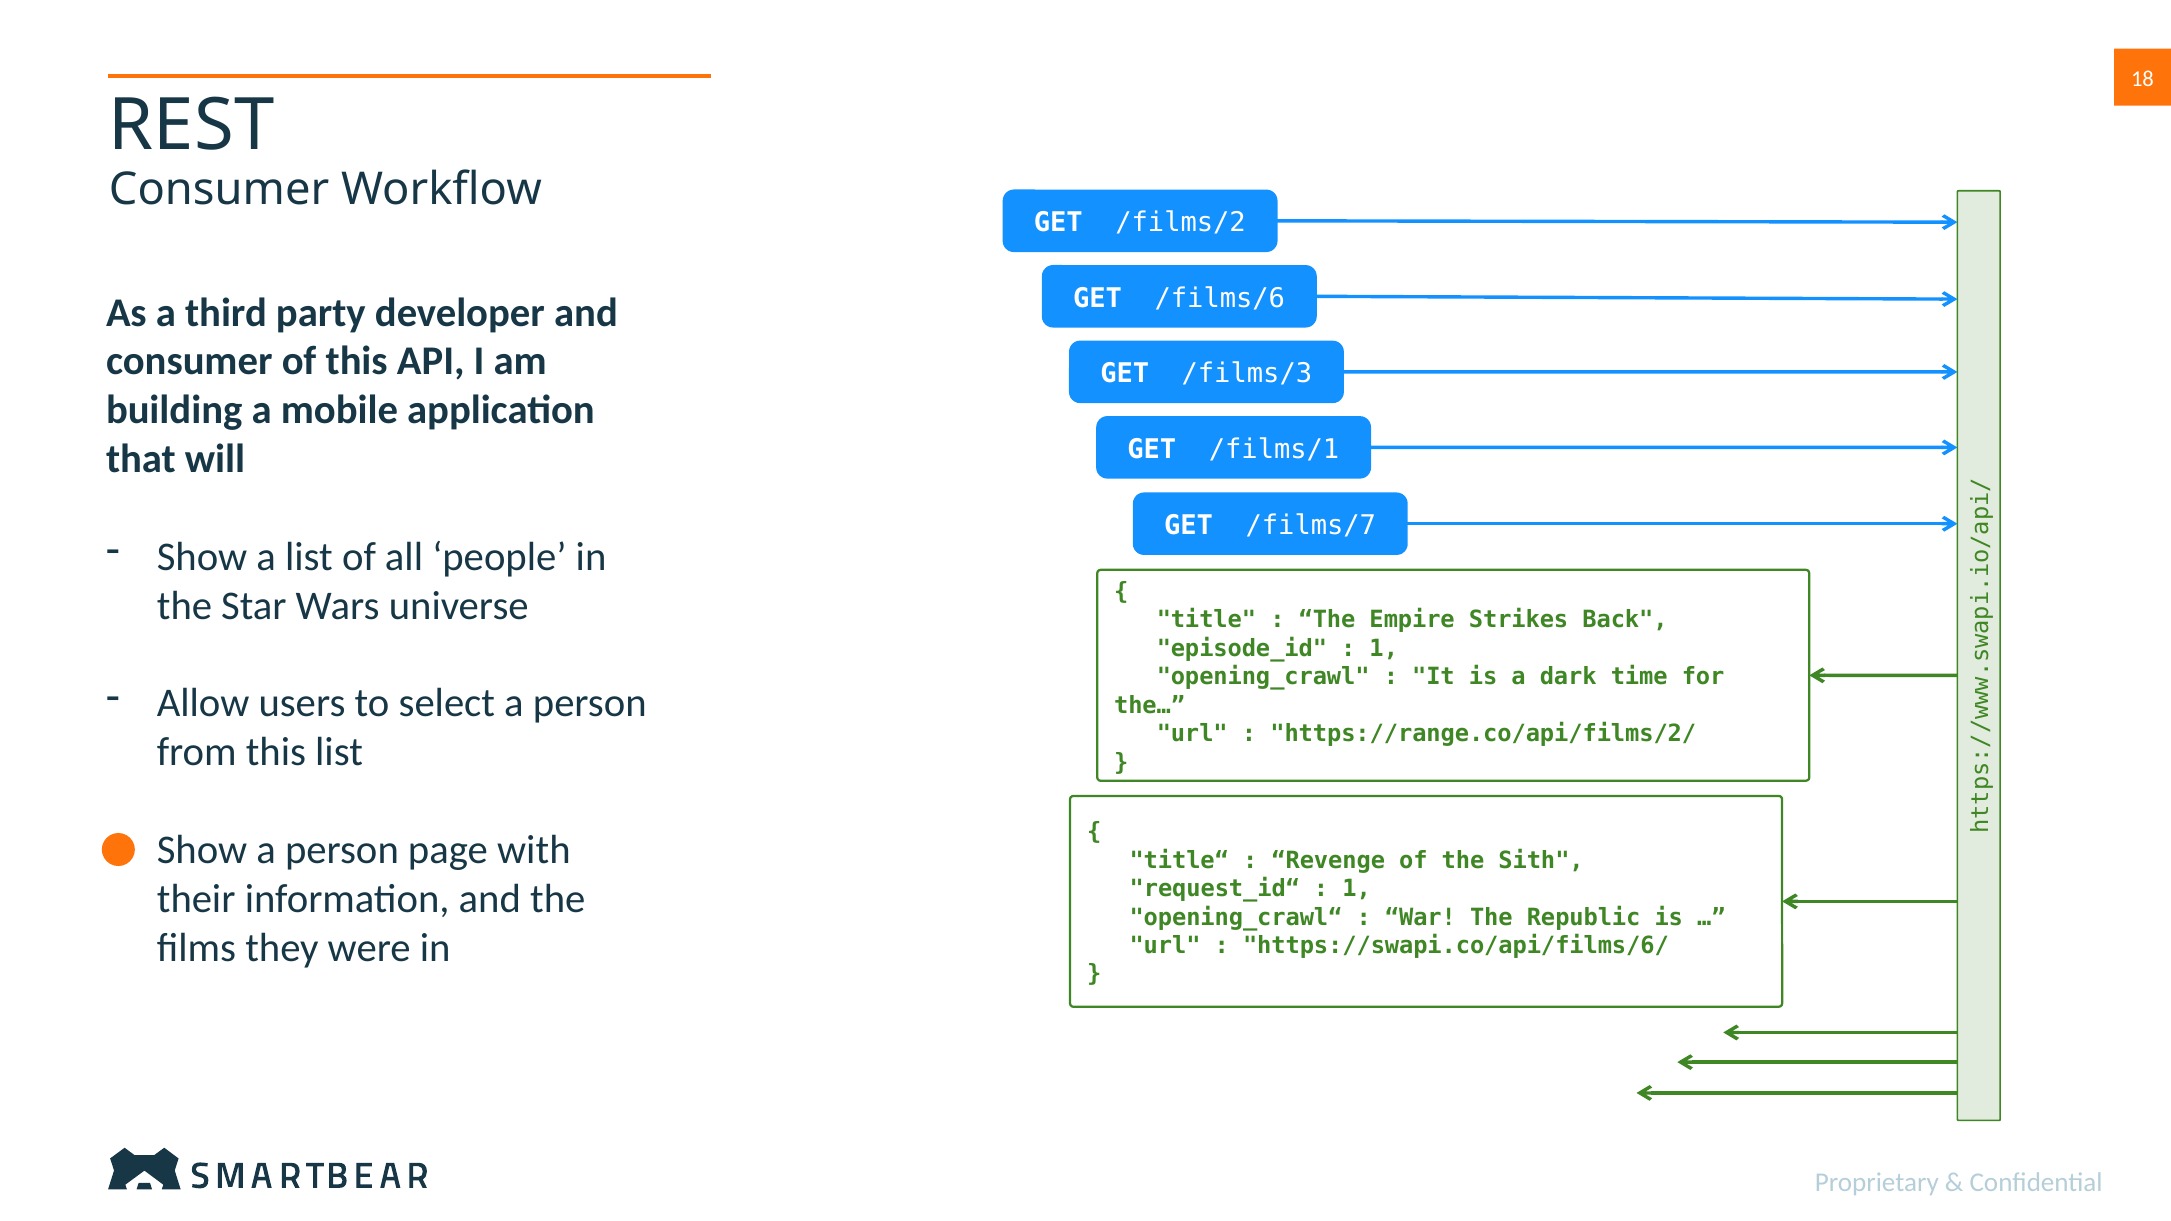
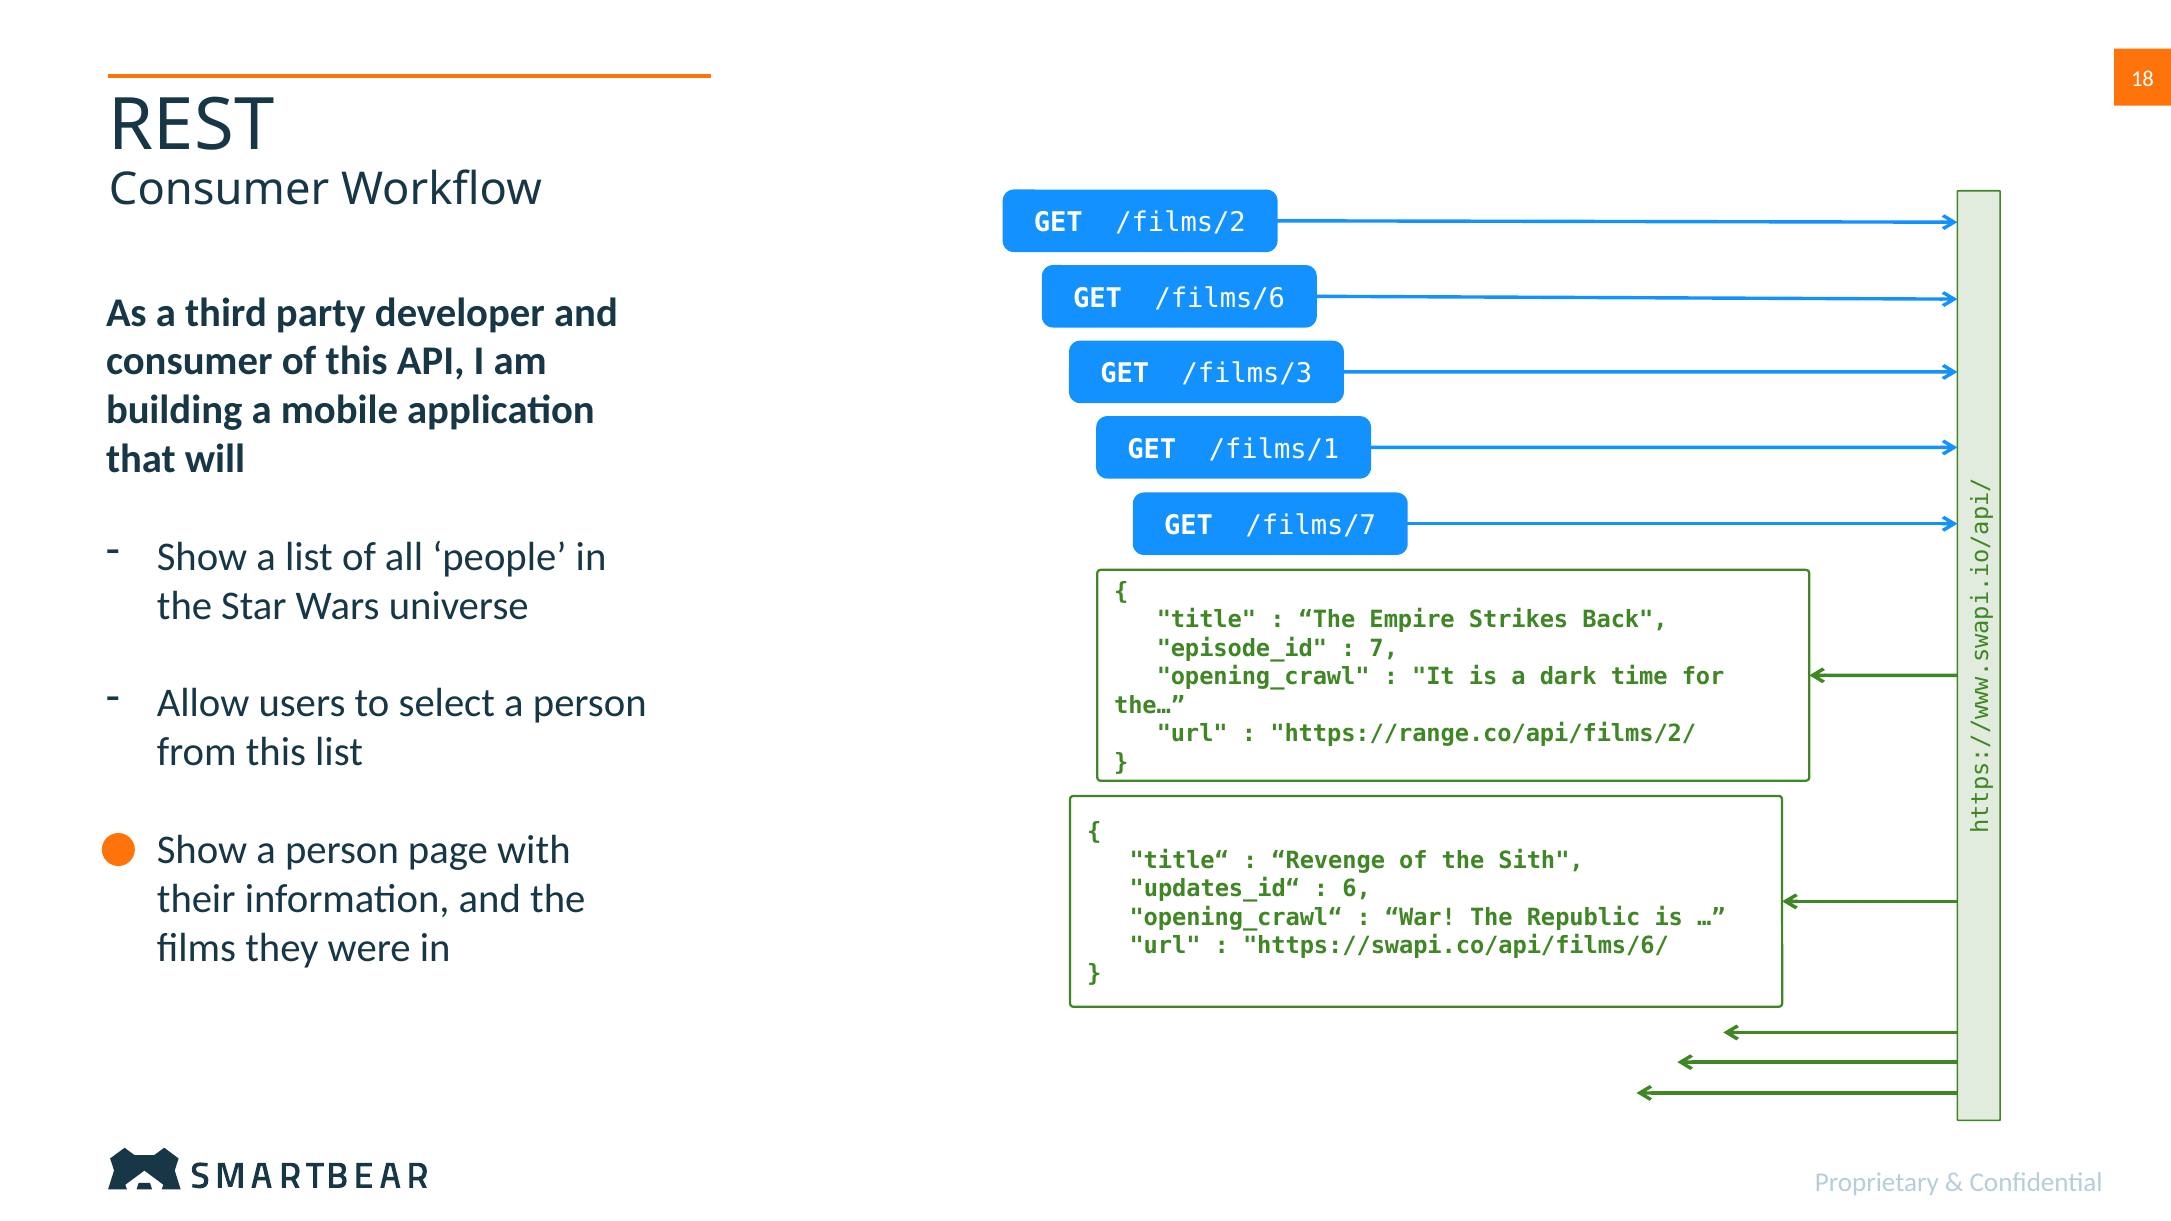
1: 1 -> 7 (1384, 649)
request_id“: request_id“ -> updates_id“ (1215, 889)
1: 1 -> 6 (1357, 889)
